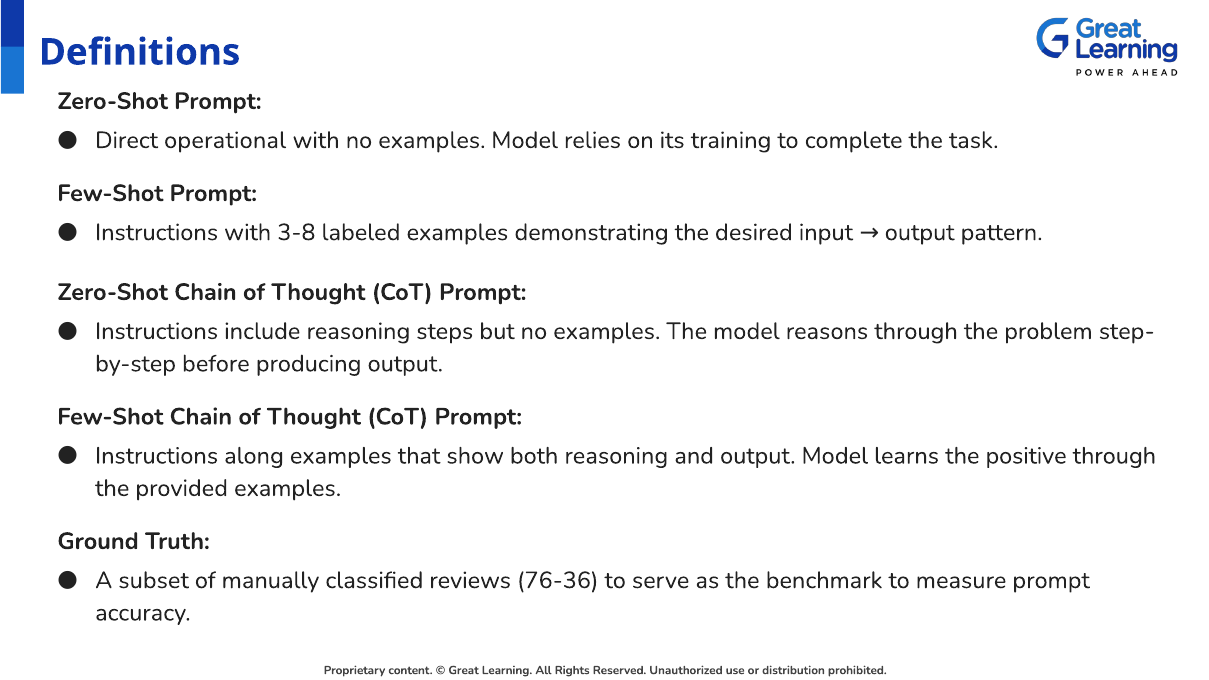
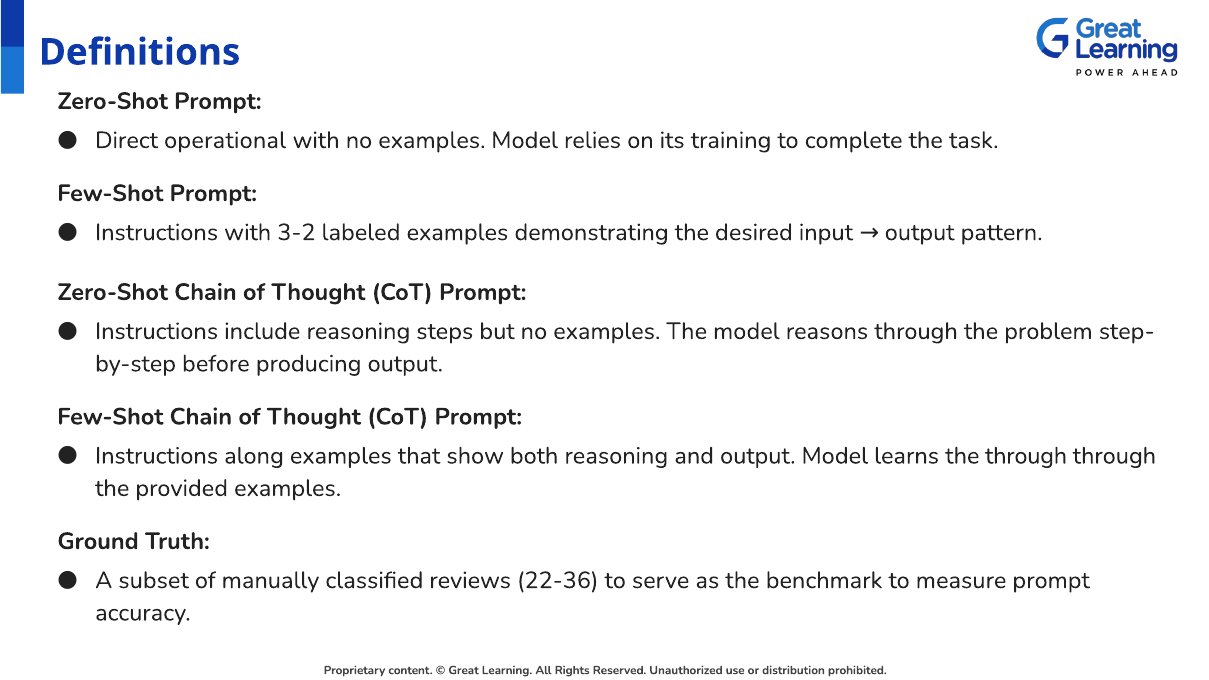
3-8: 3-8 -> 3-2 (296, 232)
the positive: positive -> through (1026, 456)
76-36: 76-36 -> 22-36 (558, 580)
